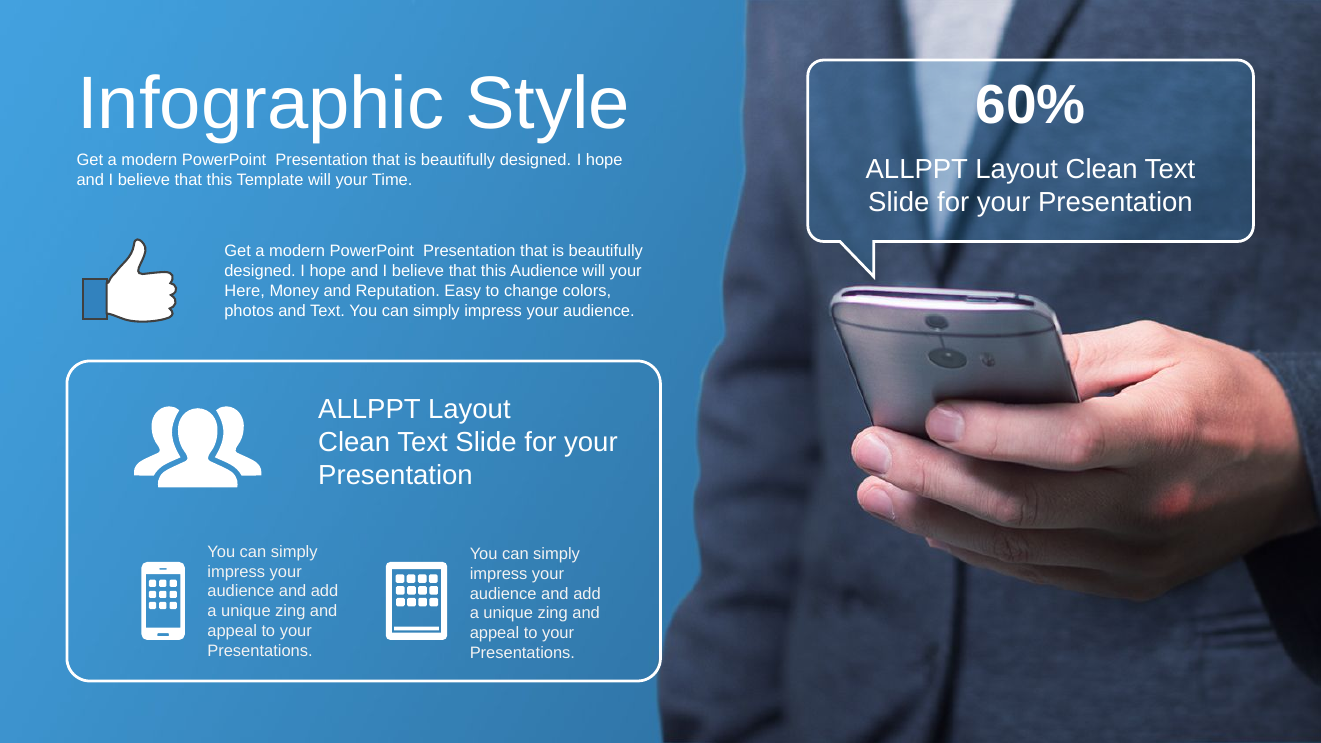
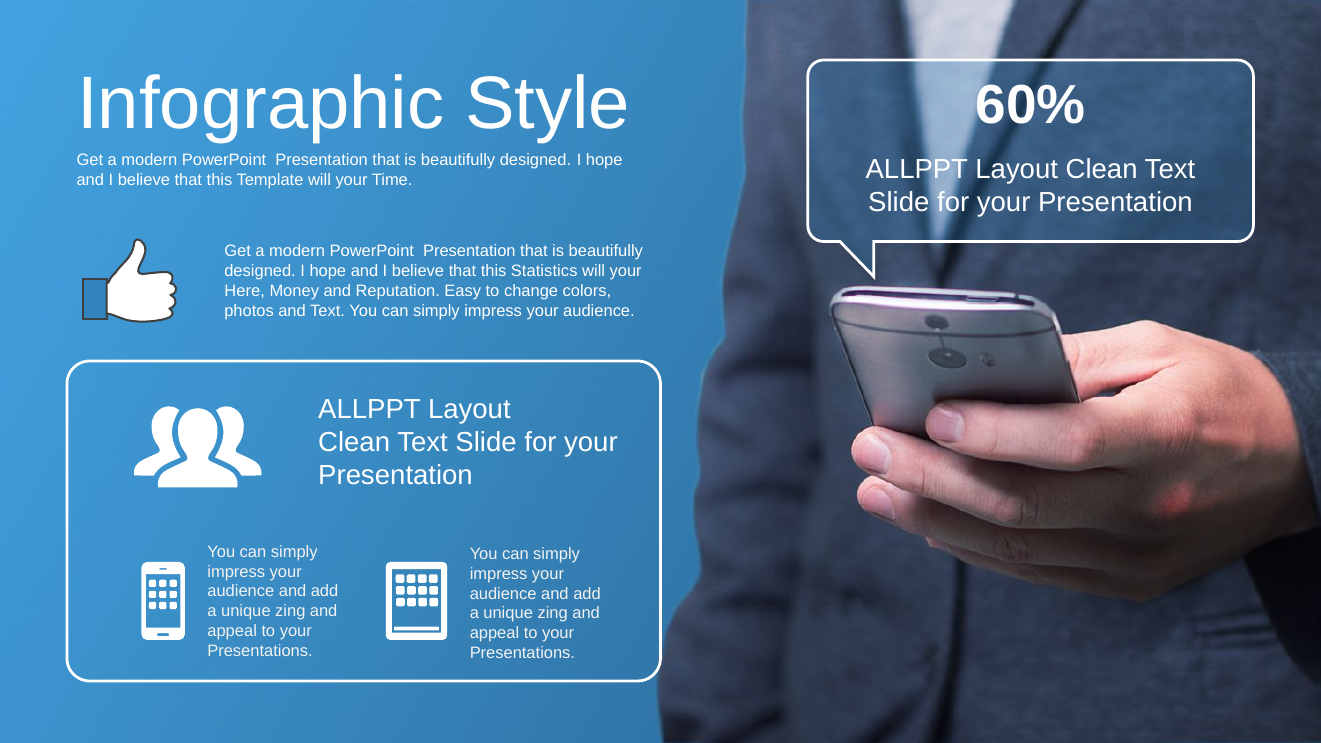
this Audience: Audience -> Statistics (544, 271)
